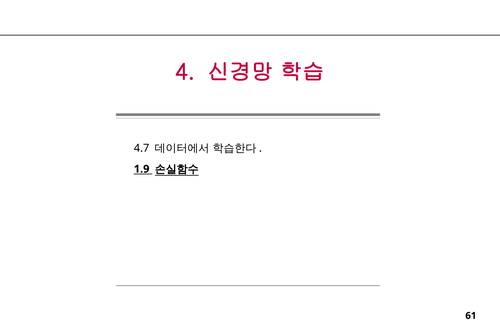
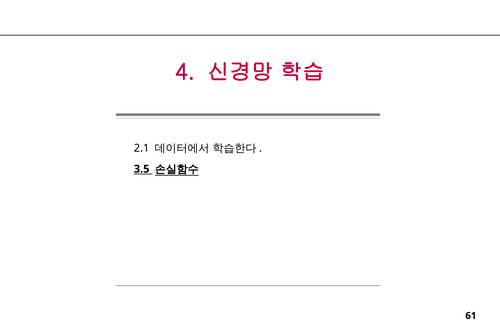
4.7: 4.7 -> 2.1 (142, 148)
1.9: 1.9 -> 3.5 (142, 169)
